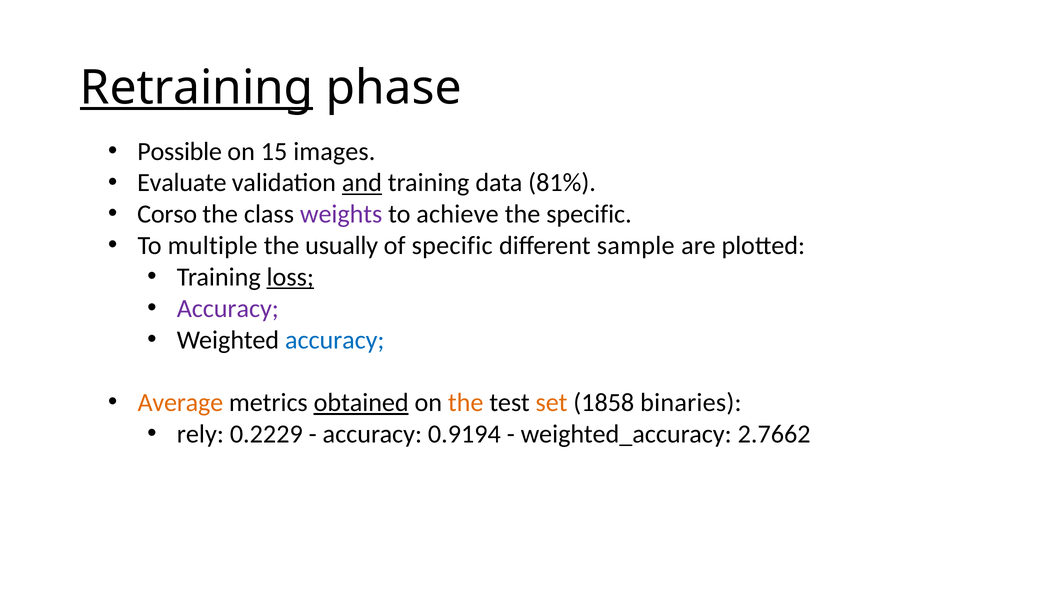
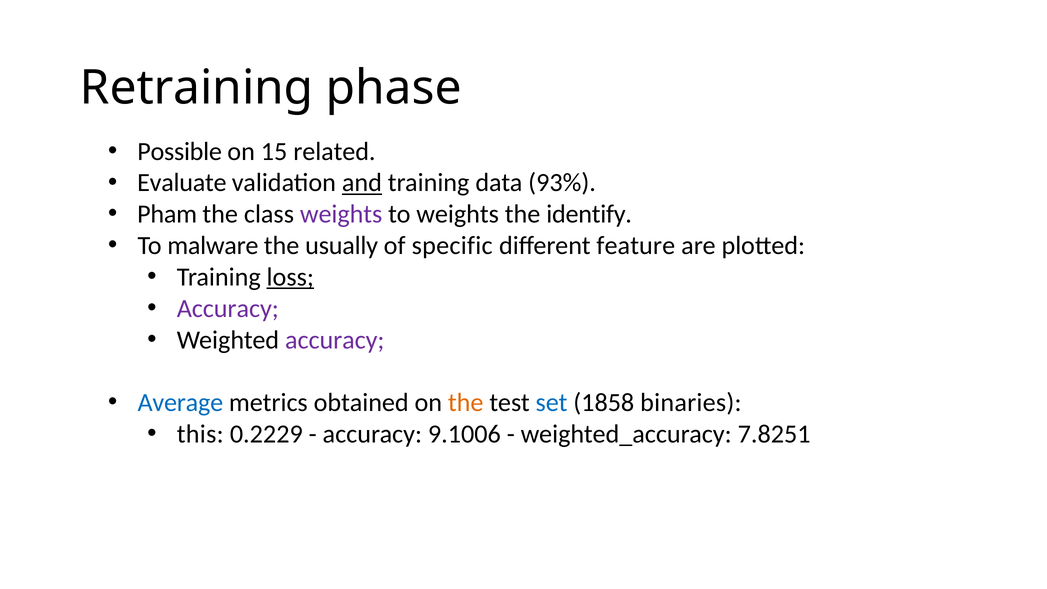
Retraining underline: present -> none (197, 88)
images: images -> related (334, 151)
81%: 81% -> 93% (562, 183)
Corso: Corso -> Pham (167, 214)
to achieve: achieve -> weights (458, 214)
the specific: specific -> identify (589, 214)
multiple: multiple -> malware (213, 246)
sample: sample -> feature (636, 246)
accuracy colour: blue -> purple (335, 340)
Average colour: orange -> blue (180, 403)
obtained underline: present -> none (361, 403)
set colour: orange -> blue (552, 403)
rely: rely -> this (200, 434)
0.9194: 0.9194 -> 9.1006 (464, 434)
2.7662: 2.7662 -> 7.8251 (774, 434)
